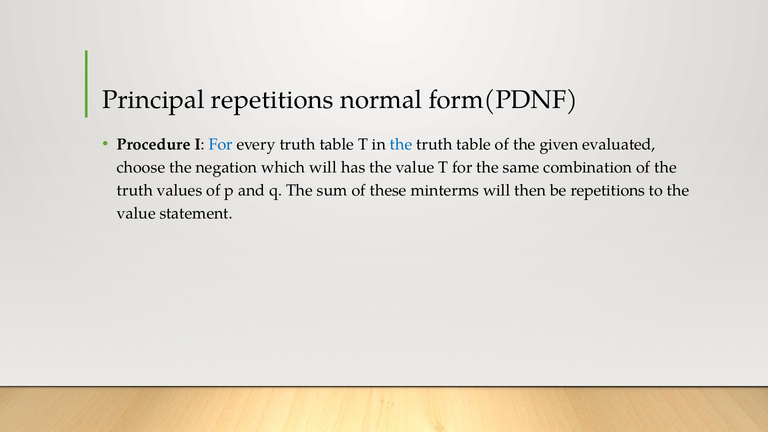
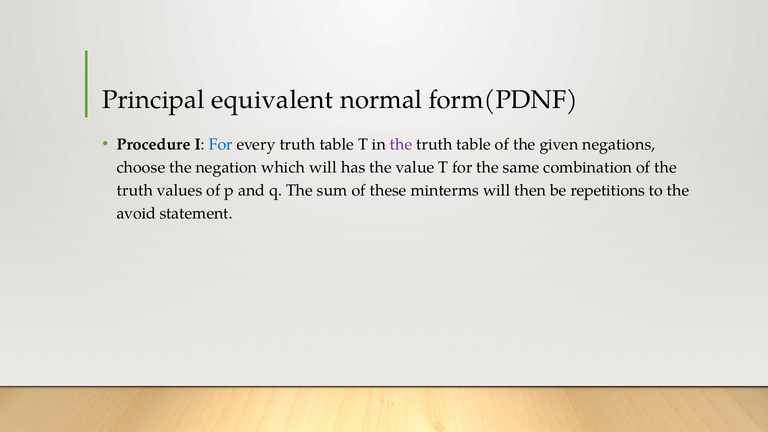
Principal repetitions: repetitions -> equivalent (272, 100)
the colour: blue -> purple (401, 144)
evaluated: evaluated -> negations (619, 144)
value: value -> avoid (136, 214)
